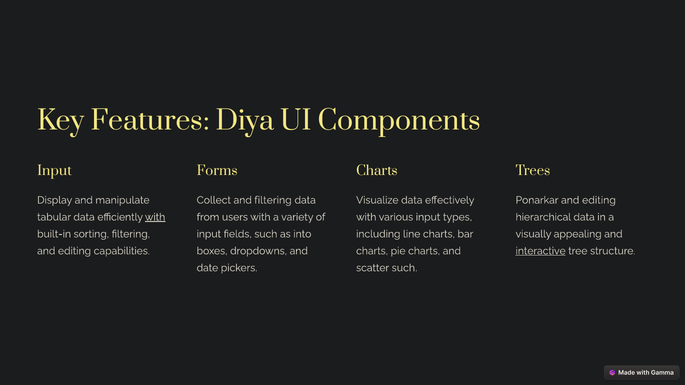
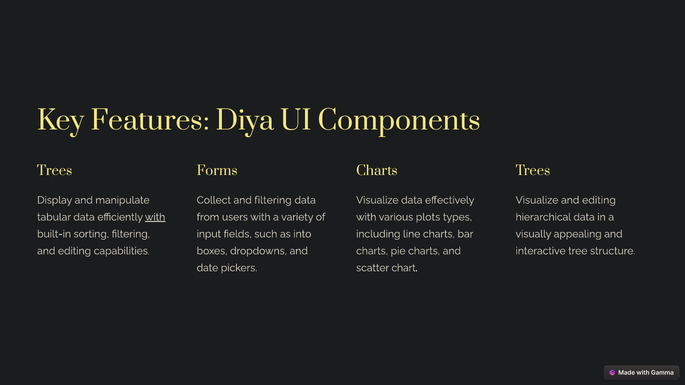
Input: Input -> Trees (55, 171)
Ponarkar: Ponarkar -> Visualize (537, 200)
various input: input -> plots (428, 217)
interactive underline: present -> none (541, 251)
scatter such: such -> chart (404, 268)
